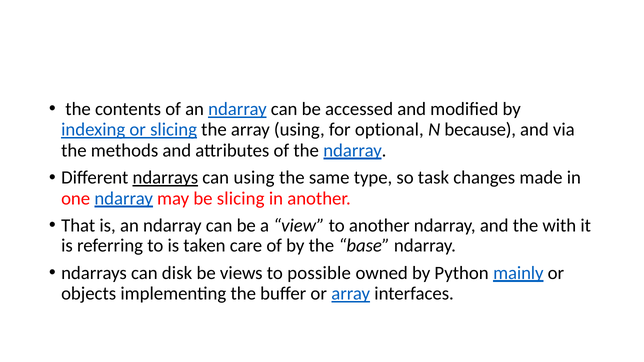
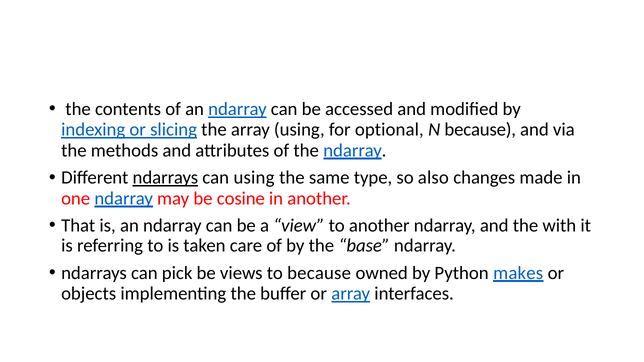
task: task -> also (433, 178)
be slicing: slicing -> cosine (241, 198)
disk: disk -> pick (177, 273)
to possible: possible -> because (319, 273)
mainly: mainly -> makes (518, 273)
